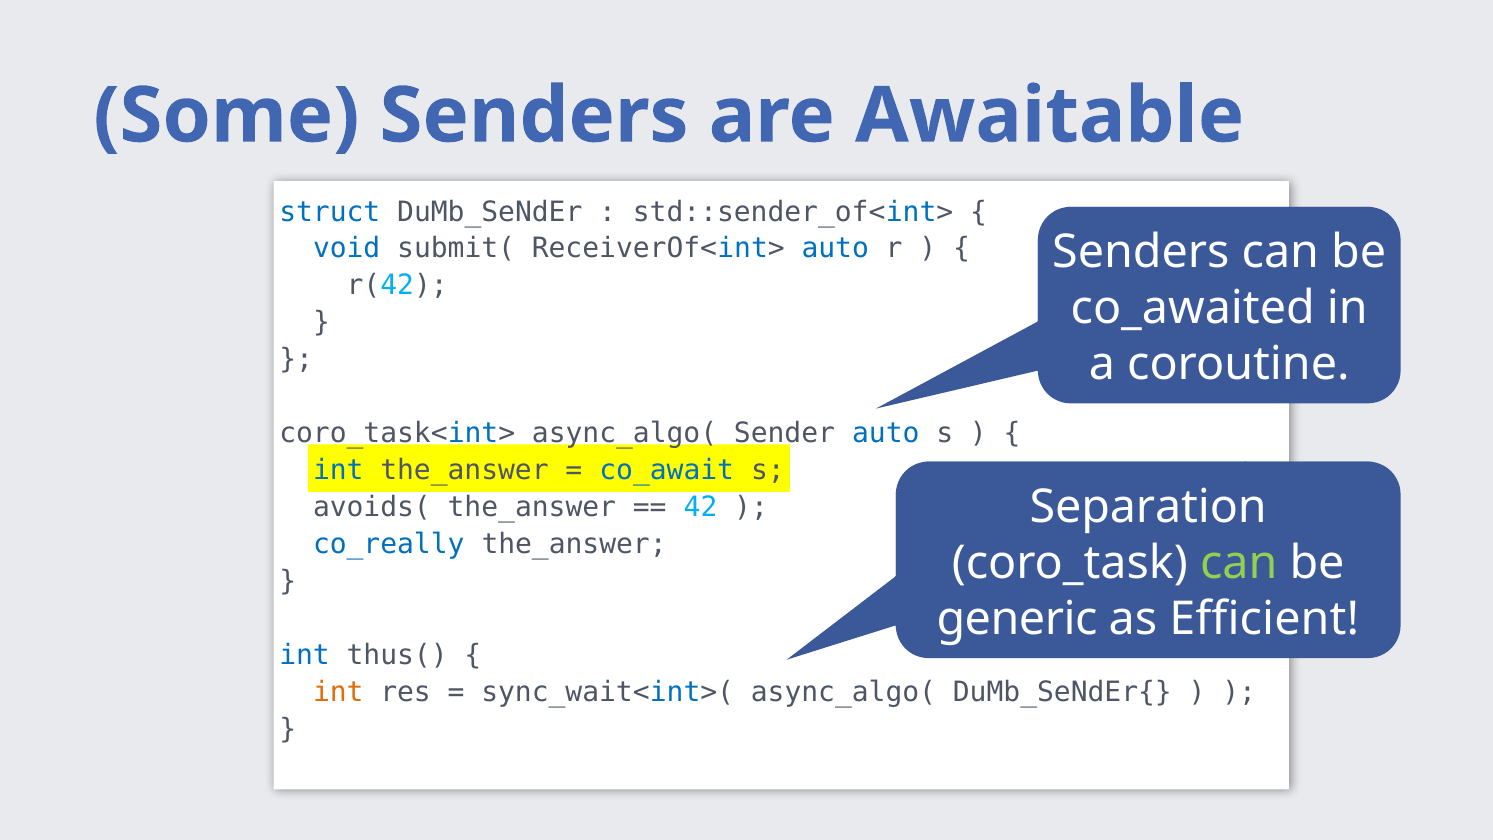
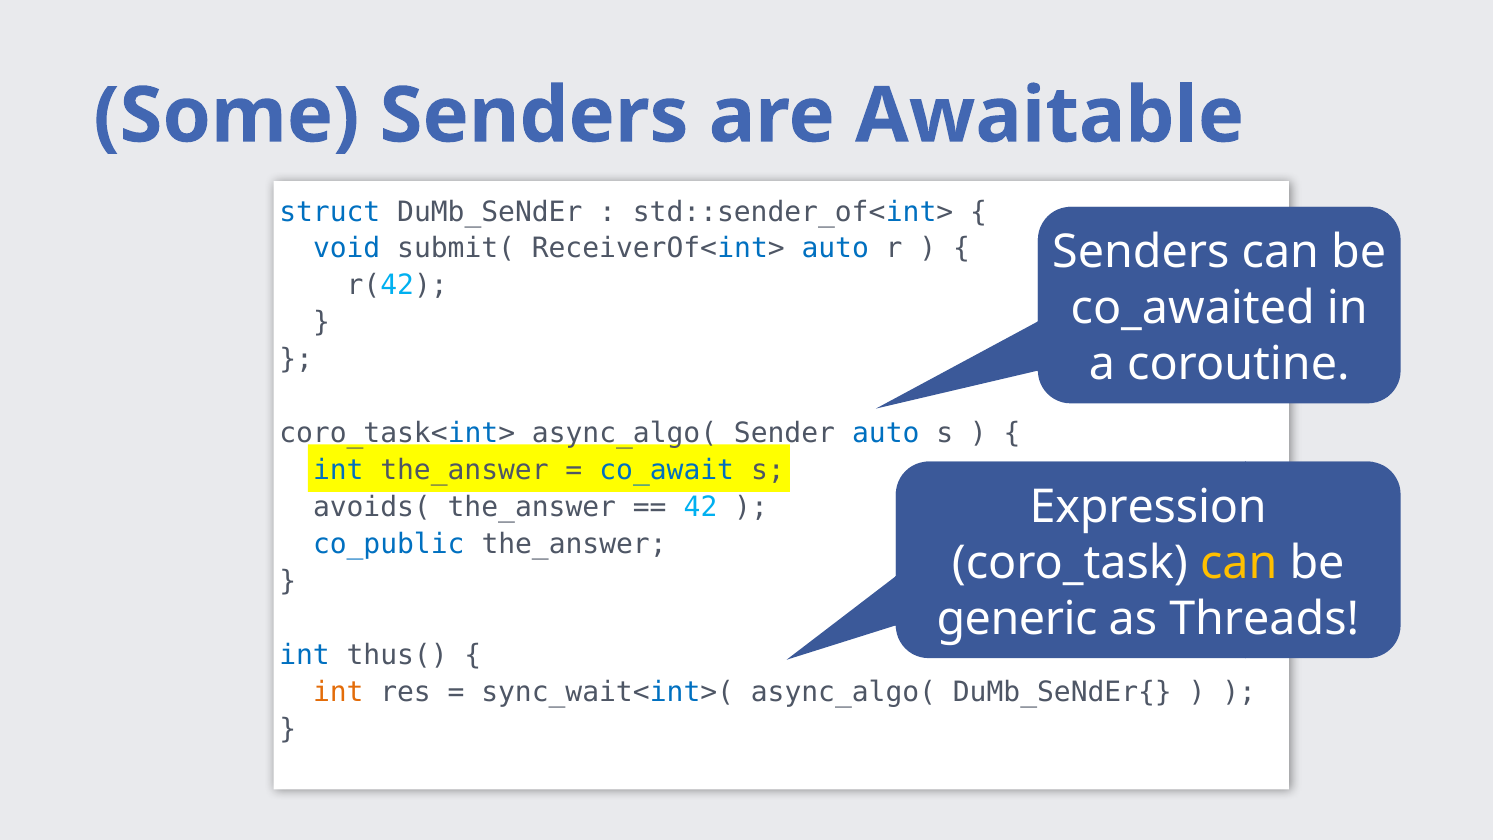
Separation: Separation -> Expression (1148, 507)
co_really: co_really -> co_public (389, 544)
can colour: light green -> yellow (1239, 563)
Efficient: Efficient -> Threads (1264, 619)
